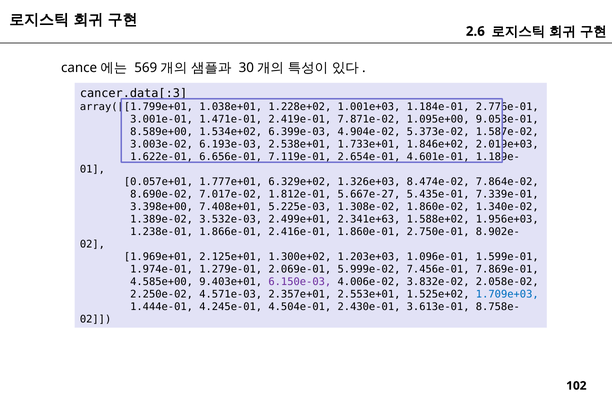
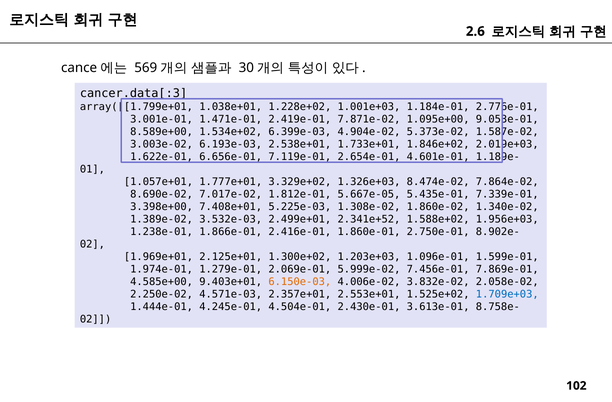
0.057e+01: 0.057e+01 -> 1.057e+01 (158, 182)
6.329e+02: 6.329e+02 -> 3.329e+02 (300, 182)
5.667e-27: 5.667e-27 -> 5.667e-05 (369, 194)
2.341e+63: 2.341e+63 -> 2.341e+52 (369, 219)
6.150e-03 colour: purple -> orange (300, 282)
